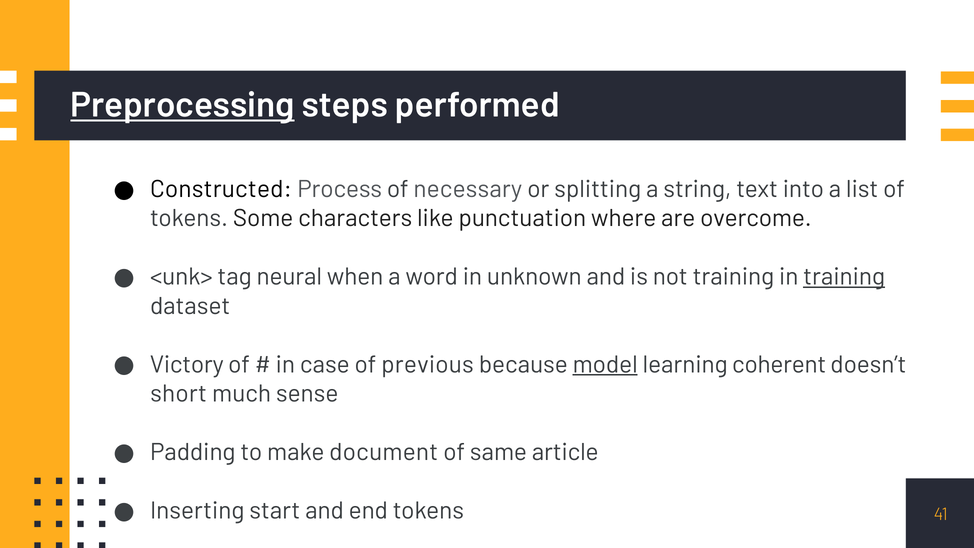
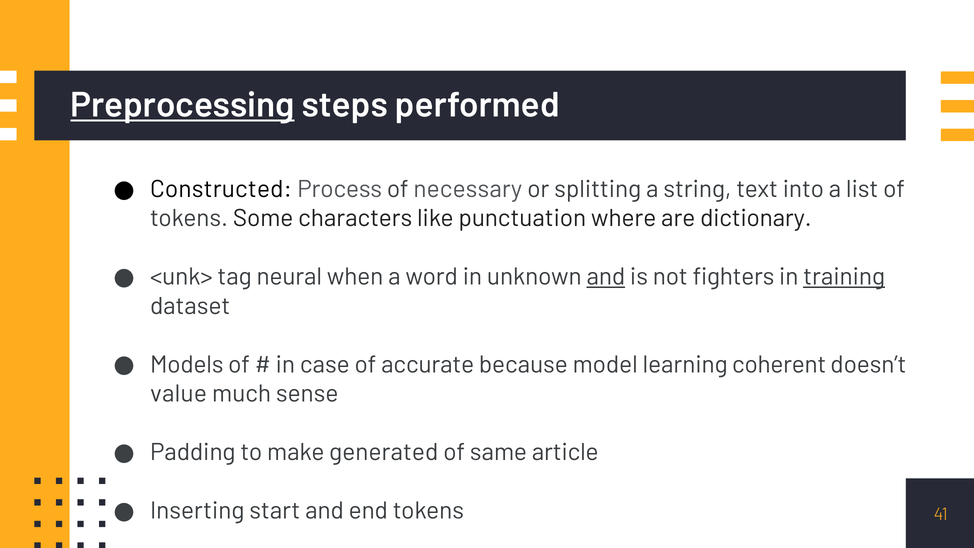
overcome: overcome -> dictionary (756, 218)
and underline: none -> present (606, 277)
not training: training -> fighters (734, 277)
Victory: Victory -> Models (187, 364)
previous: previous -> accurate (428, 364)
model underline: present -> none (605, 364)
short: short -> value (179, 394)
document: document -> generated (384, 452)
